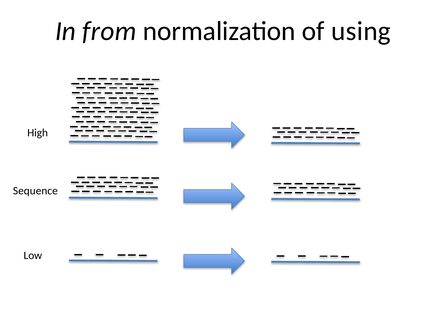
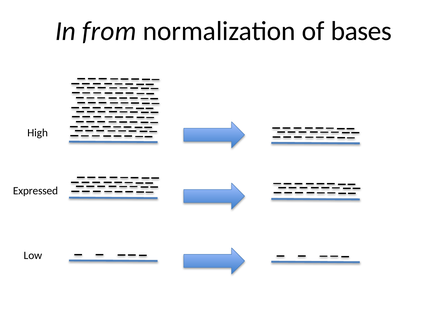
using: using -> bases (361, 31)
Sequence: Sequence -> Expressed (35, 191)
